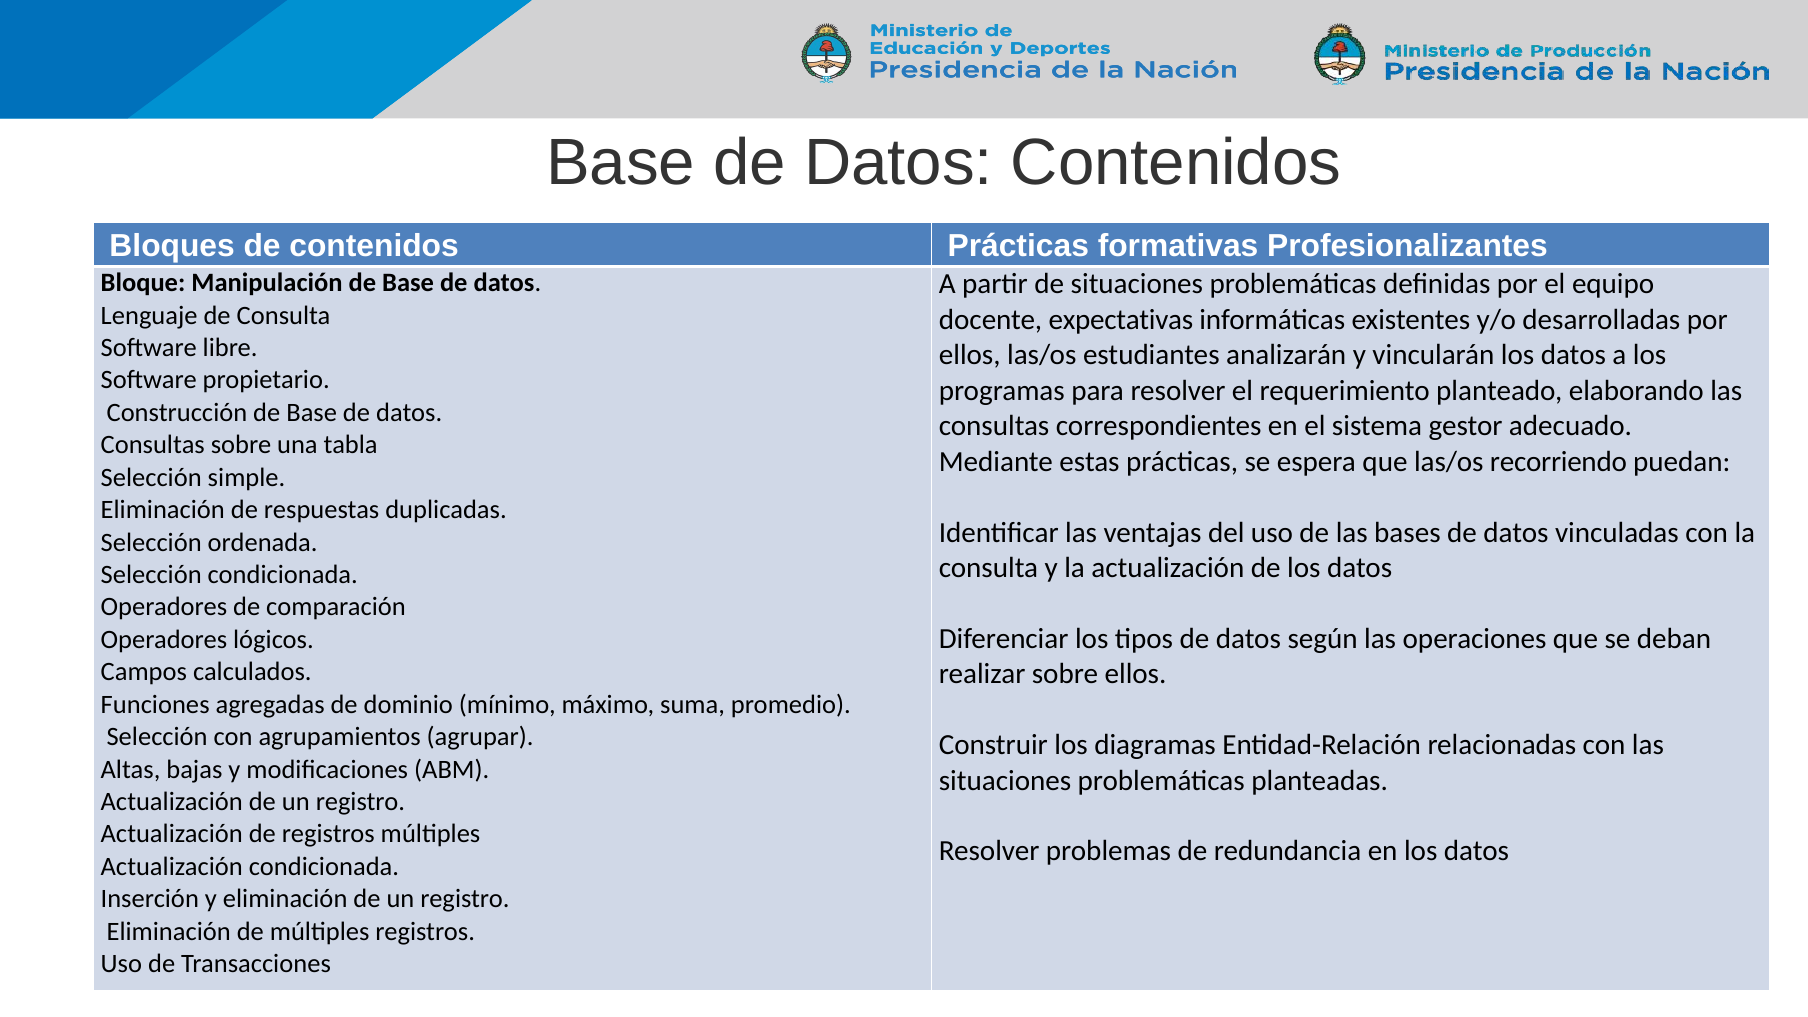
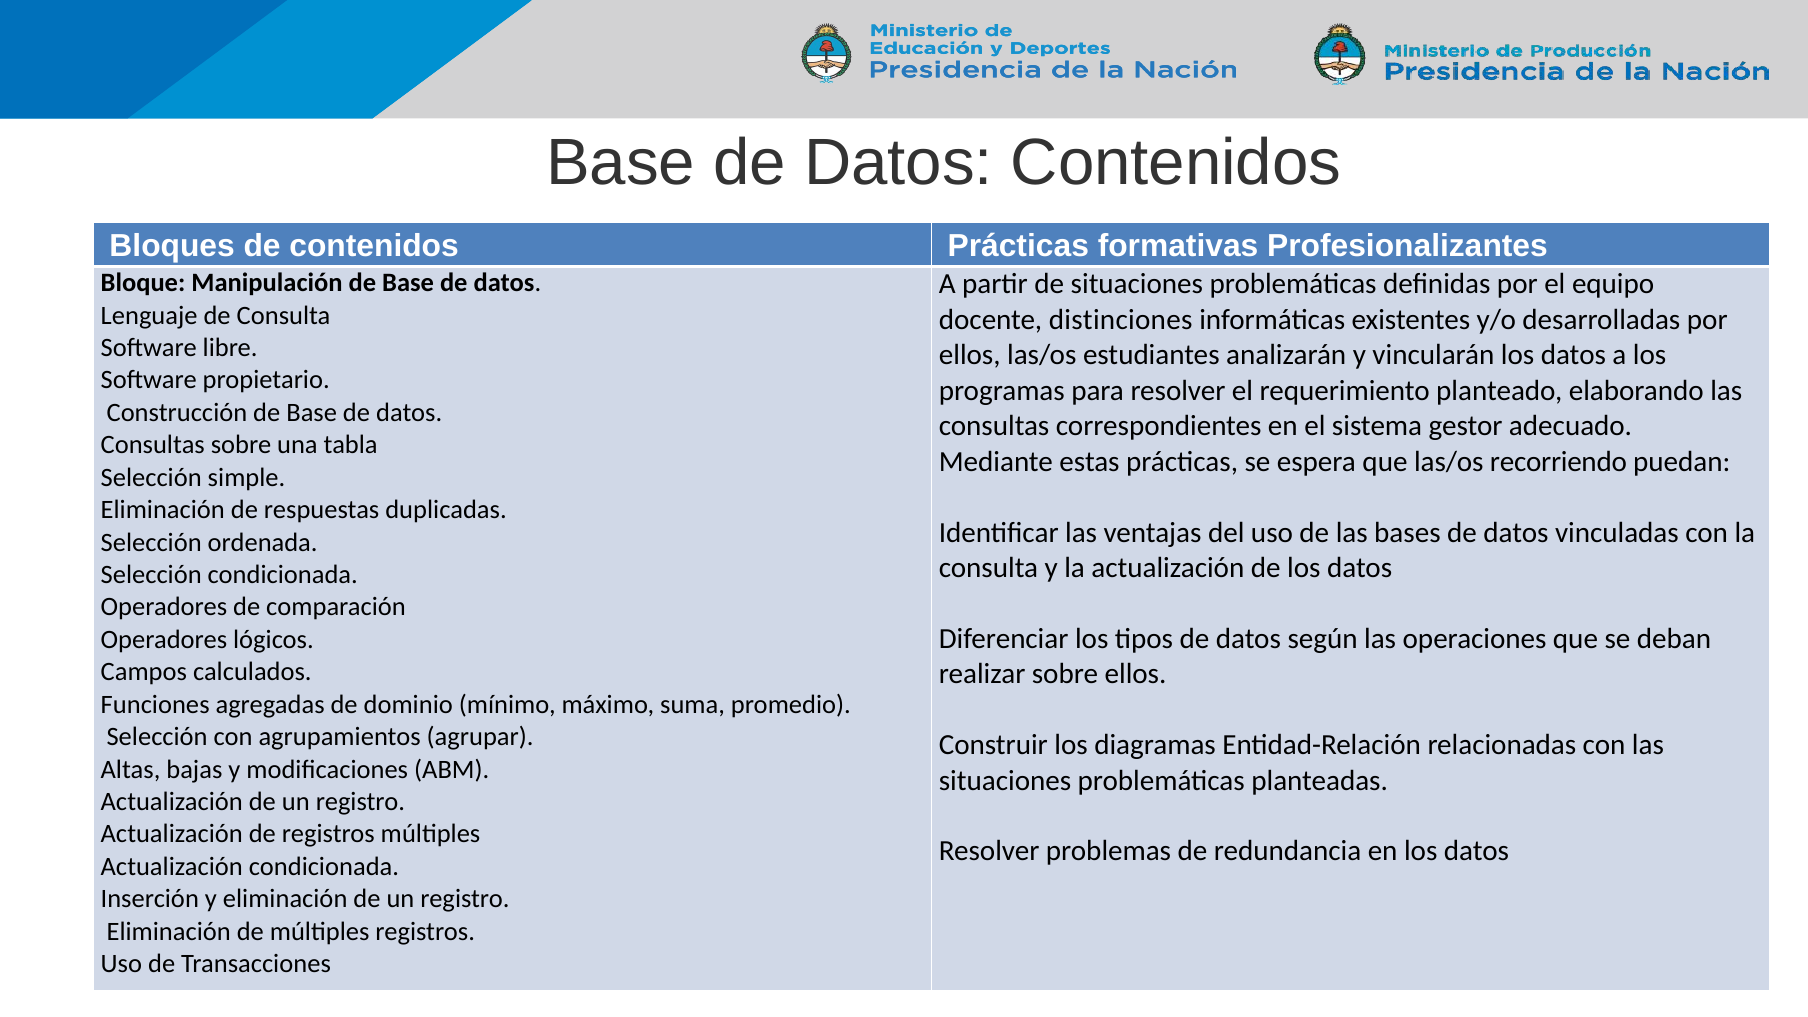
expectativas: expectativas -> distinciones (1121, 320)
